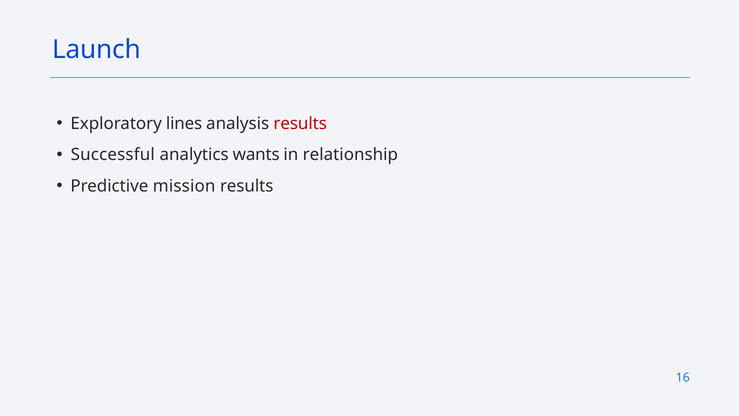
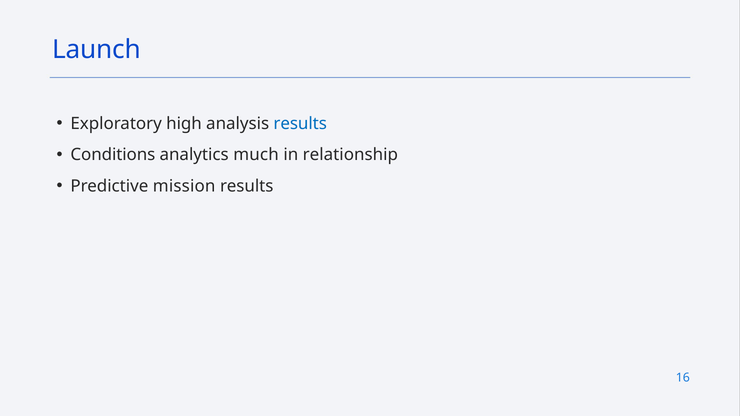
lines: lines -> high (184, 124)
results colour: red -> blue (300, 124)
Successful: Successful -> Conditions (113, 155)
wants: wants -> much (256, 155)
